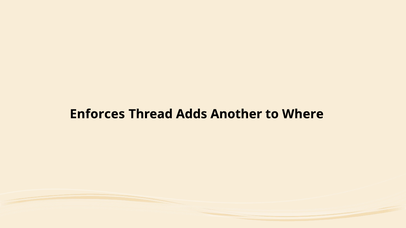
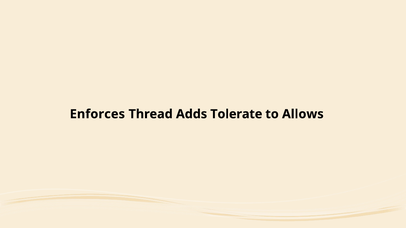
Another: Another -> Tolerate (236, 114)
Where: Where -> Allows (303, 114)
